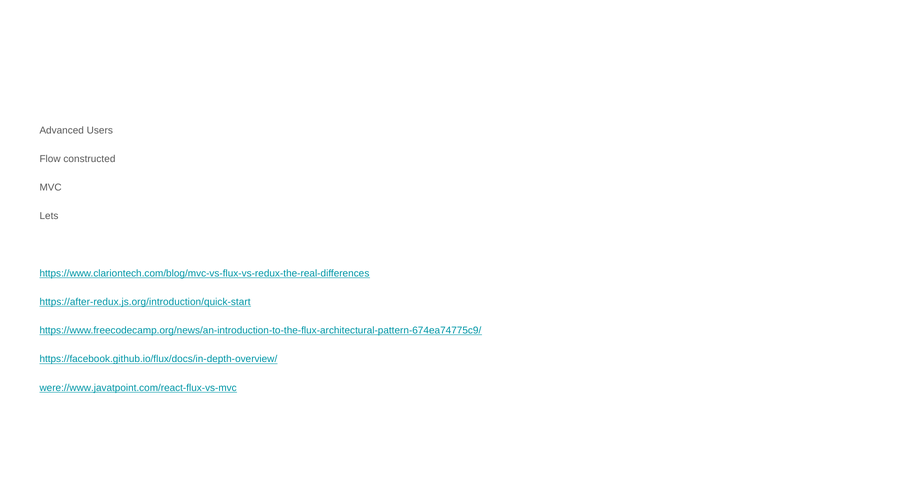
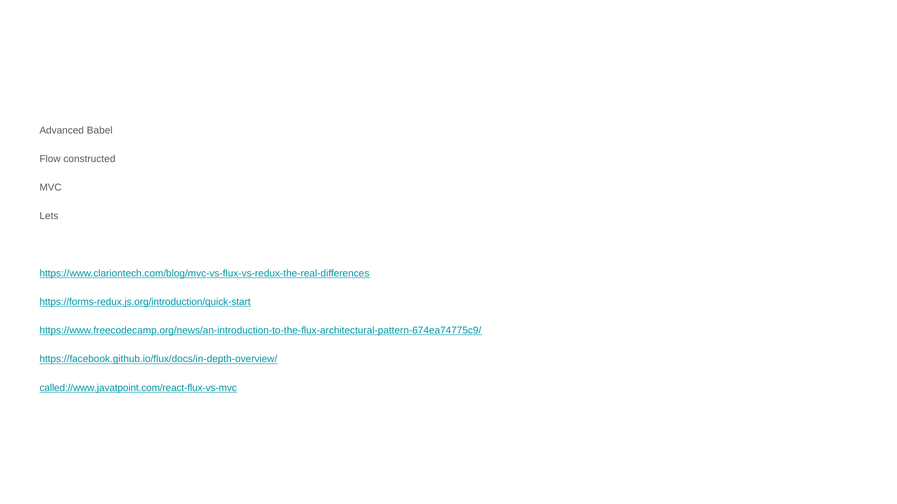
Users: Users -> Babel (100, 130)
https://after-redux.js.org/introduction/quick-start: https://after-redux.js.org/introduction/quick-start -> https://forms-redux.js.org/introduction/quick-start (145, 302)
were://www.javatpoint.com/react-flux-vs-mvc: were://www.javatpoint.com/react-flux-vs-mvc -> called://www.javatpoint.com/react-flux-vs-mvc (138, 388)
